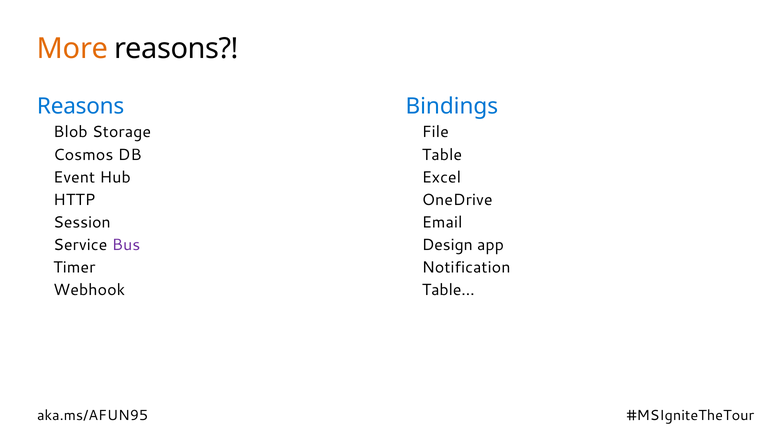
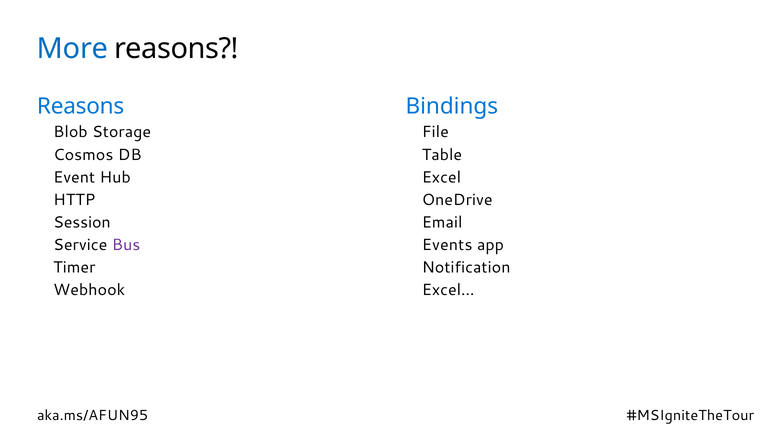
More colour: orange -> blue (73, 48)
Design: Design -> Events (447, 245)
Table…: Table… -> Excel… (448, 290)
